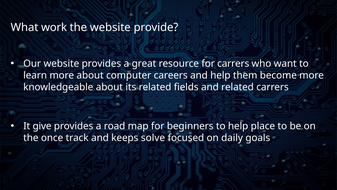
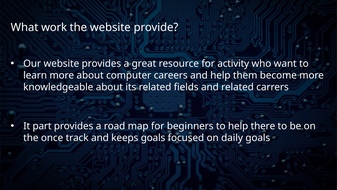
for carrers: carrers -> activity (233, 63)
give: give -> part (42, 126)
place: place -> there (263, 126)
keeps solve: solve -> goals (153, 138)
